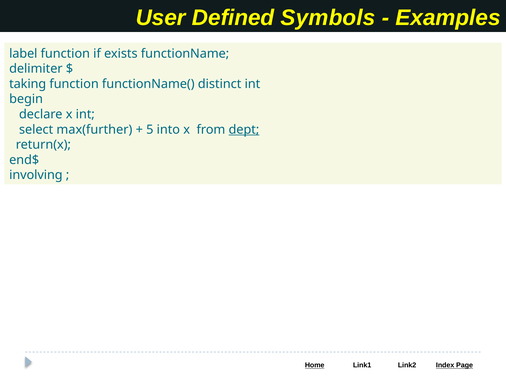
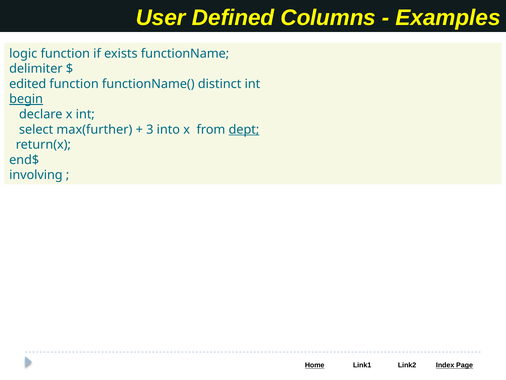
Symbols: Symbols -> Columns (328, 18)
label: label -> logic (23, 53)
taking: taking -> edited (28, 84)
begin underline: none -> present (26, 99)
5: 5 -> 3 (150, 129)
